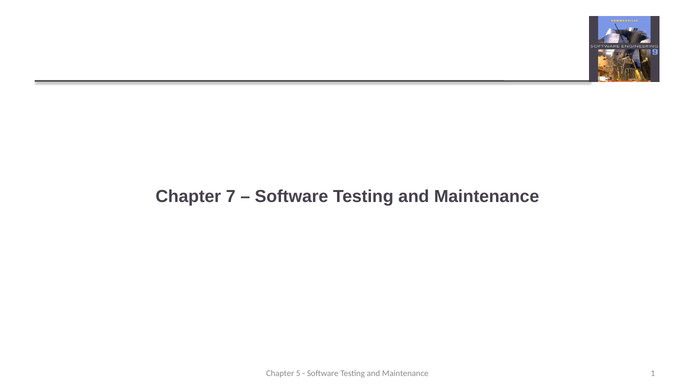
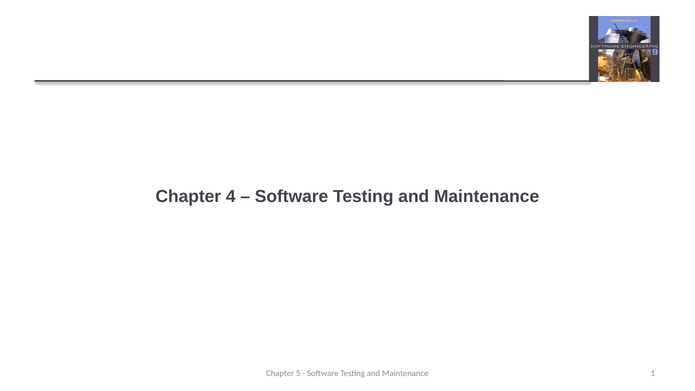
7: 7 -> 4 (231, 197)
